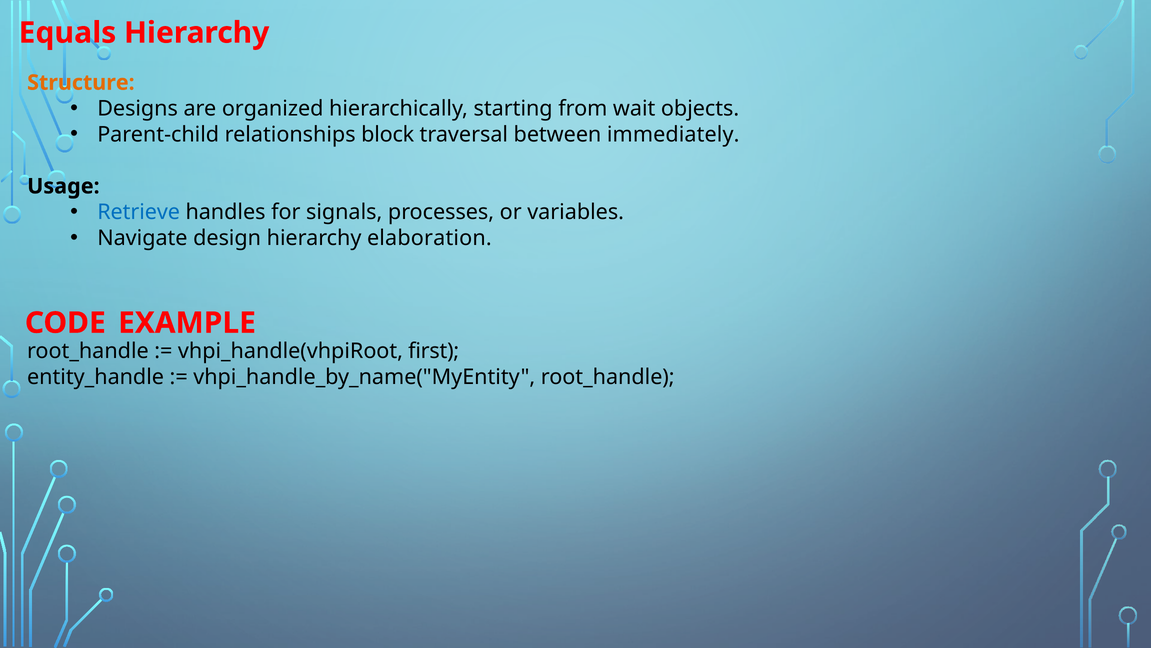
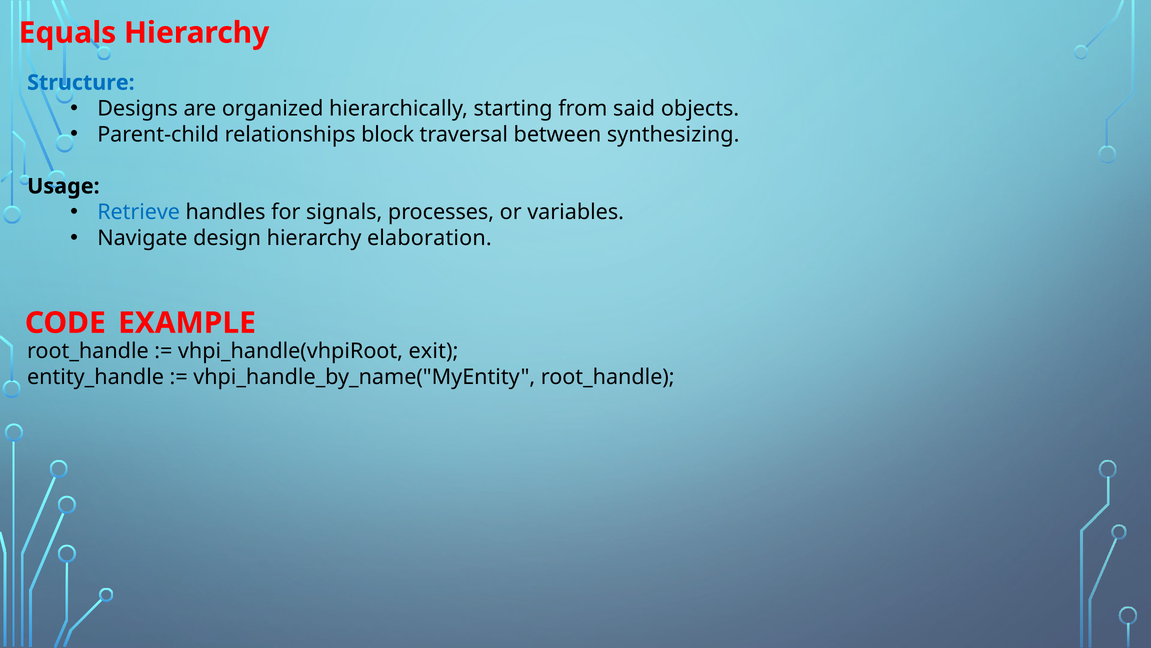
Structure colour: orange -> blue (81, 83)
wait: wait -> said (634, 108)
immediately: immediately -> synthesizing (673, 134)
first: first -> exit (434, 351)
